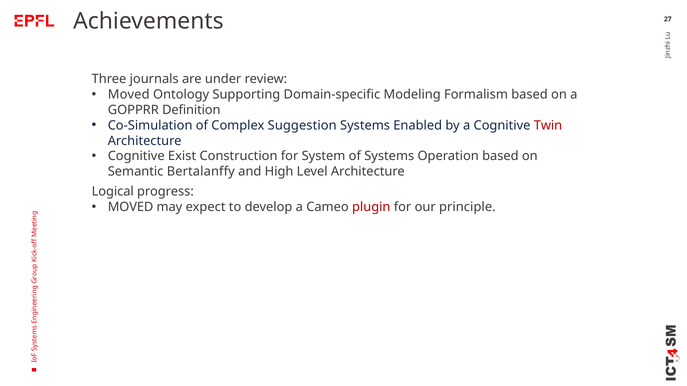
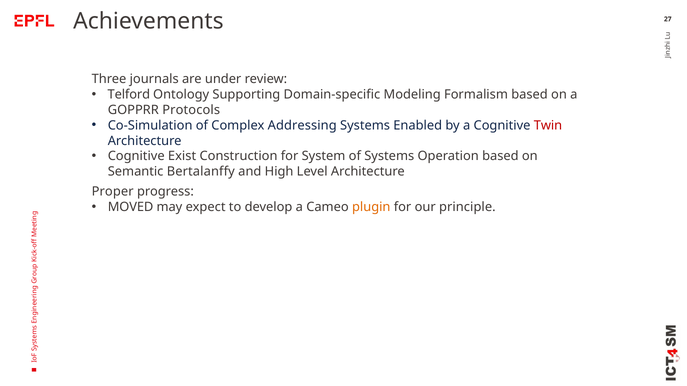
Moved: Moved -> Telford (129, 95)
Definition: Definition -> Protocols (191, 110)
Suggestion: Suggestion -> Addressing (302, 125)
Logical: Logical -> Proper (113, 192)
plugin colour: red -> orange (371, 207)
